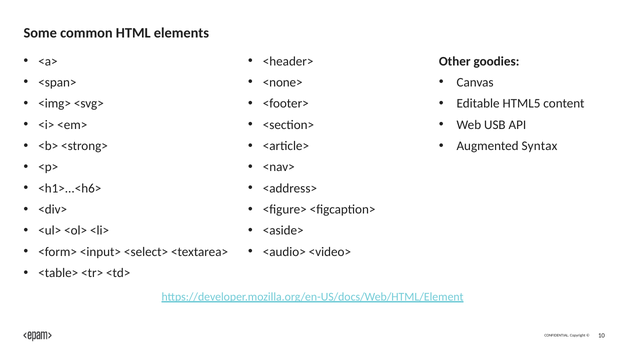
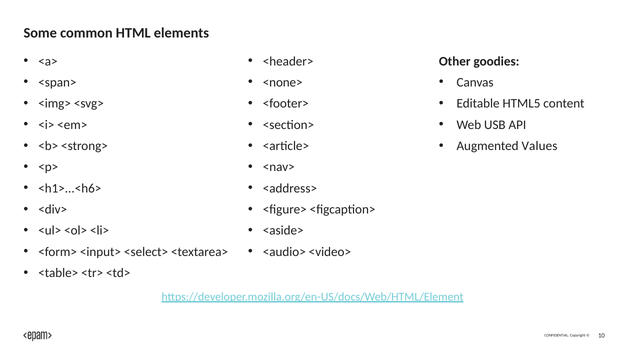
Syntax: Syntax -> Values (539, 146)
